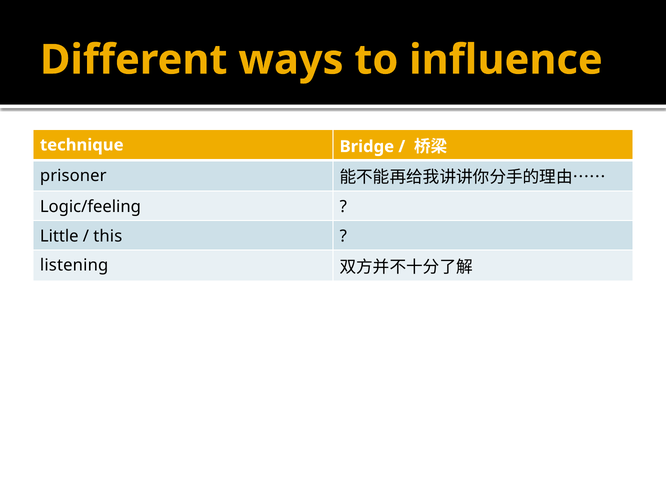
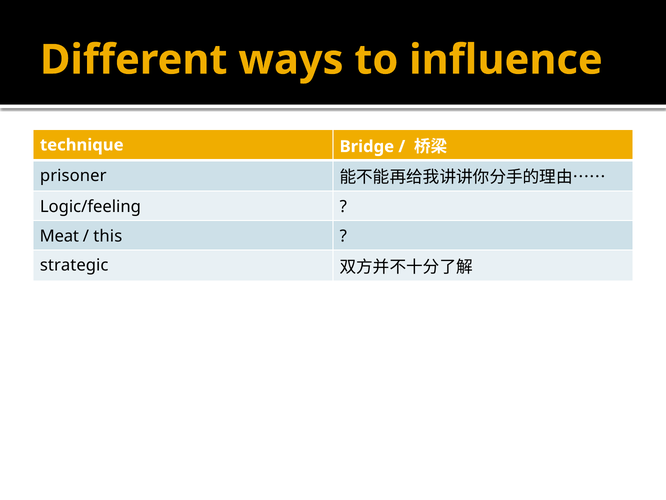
Little: Little -> Meat (59, 236)
listening: listening -> strategic (74, 265)
